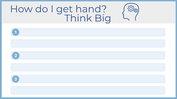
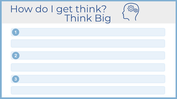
get hand: hand -> think (91, 9)
